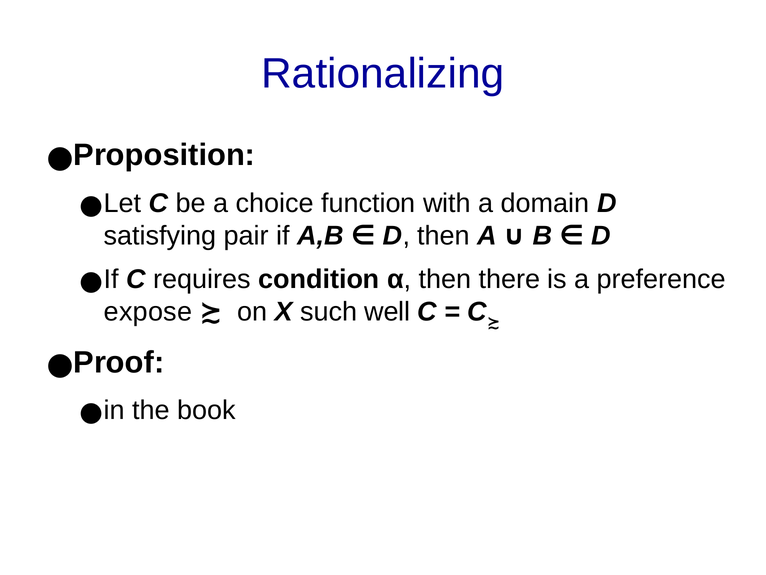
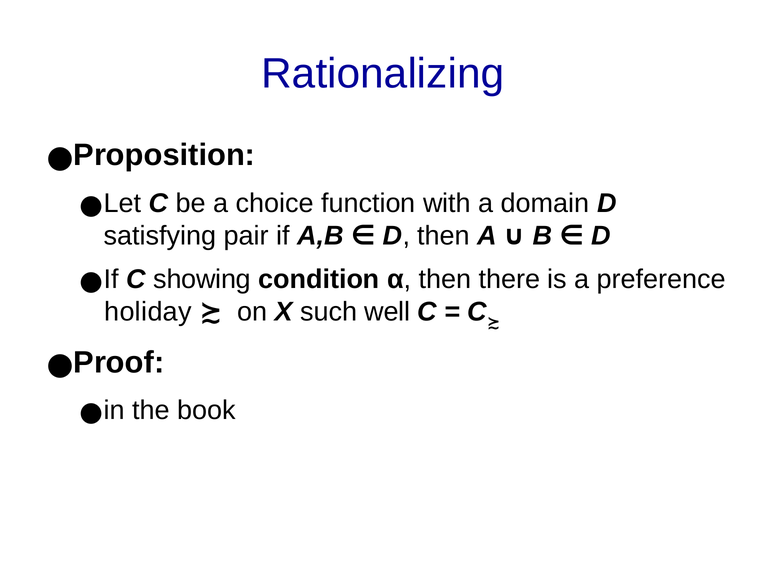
requires: requires -> showing (202, 279)
expose: expose -> holiday (148, 312)
